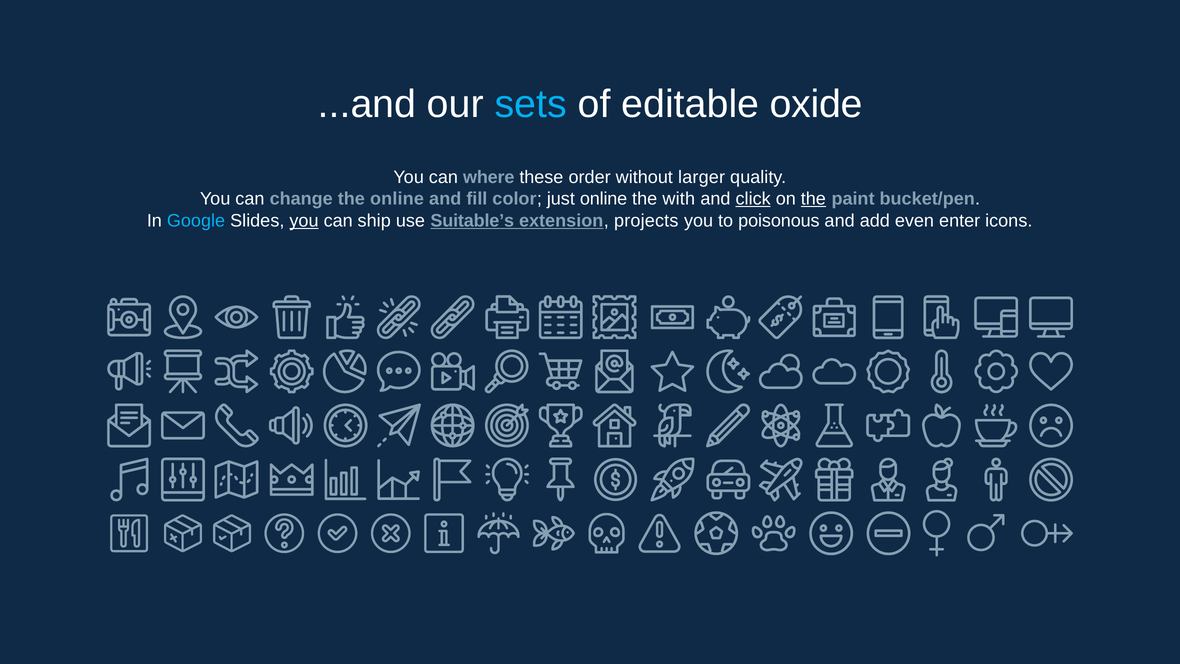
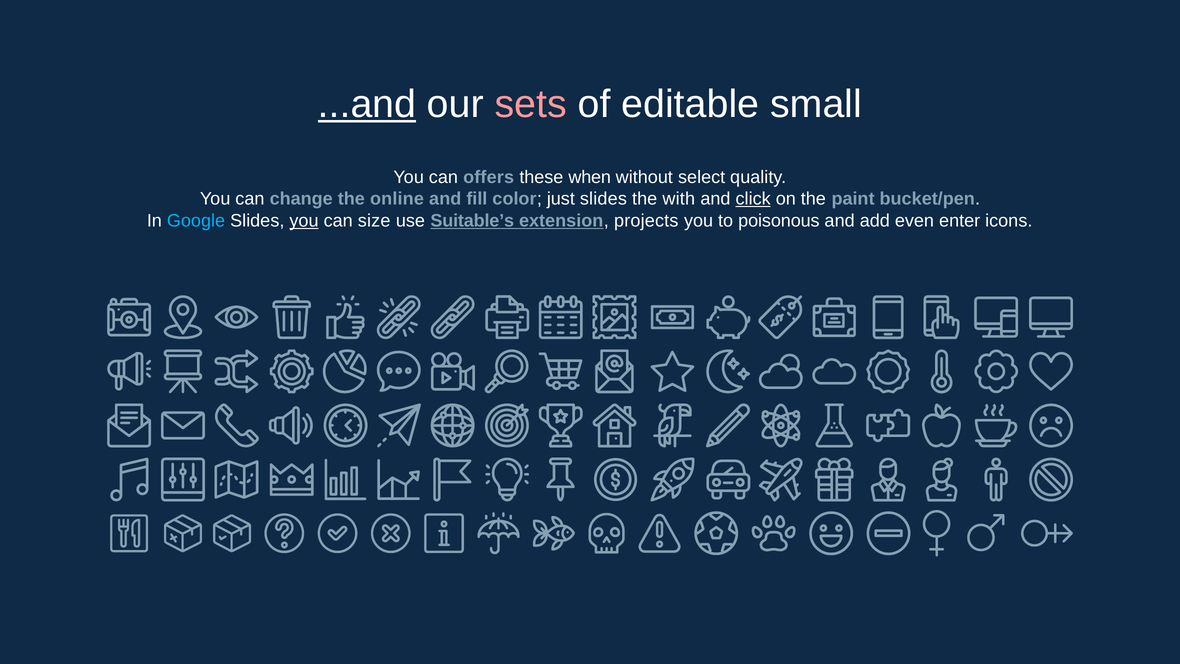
...and underline: none -> present (367, 104)
sets colour: light blue -> pink (531, 104)
oxide: oxide -> small (816, 104)
where: where -> offers (489, 177)
order: order -> when (590, 177)
larger: larger -> select (702, 177)
just online: online -> slides (603, 199)
the underline: present -> none (813, 199)
ship: ship -> size (374, 220)
